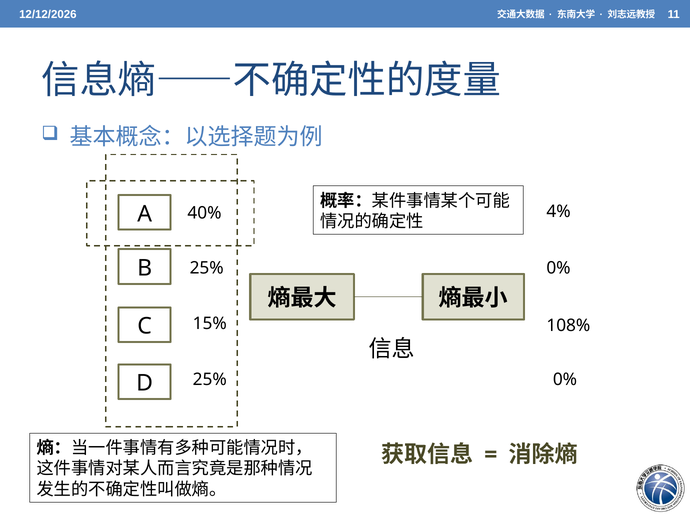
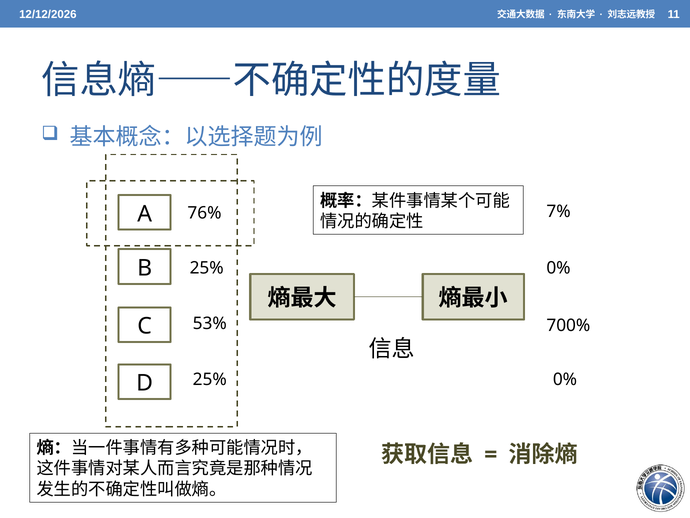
4%: 4% -> 7% (559, 211)
40%: 40% -> 76% (205, 213)
15%: 15% -> 53% (210, 323)
108%: 108% -> 700% (568, 325)
